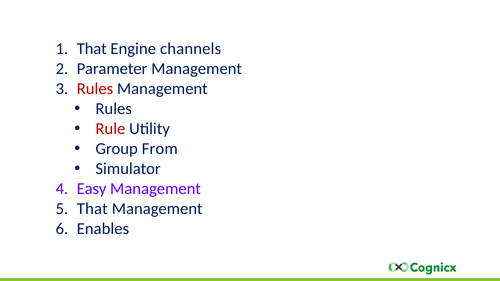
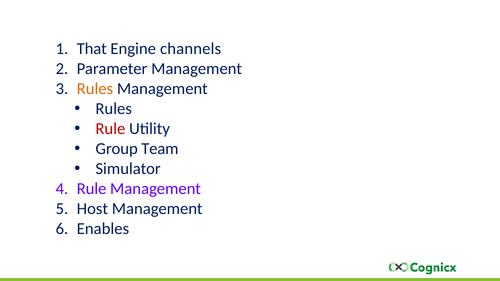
Rules colour: red -> orange (95, 89)
From: From -> Team (160, 149)
Easy: Easy -> Rule (92, 189)
That: That -> Host (92, 209)
